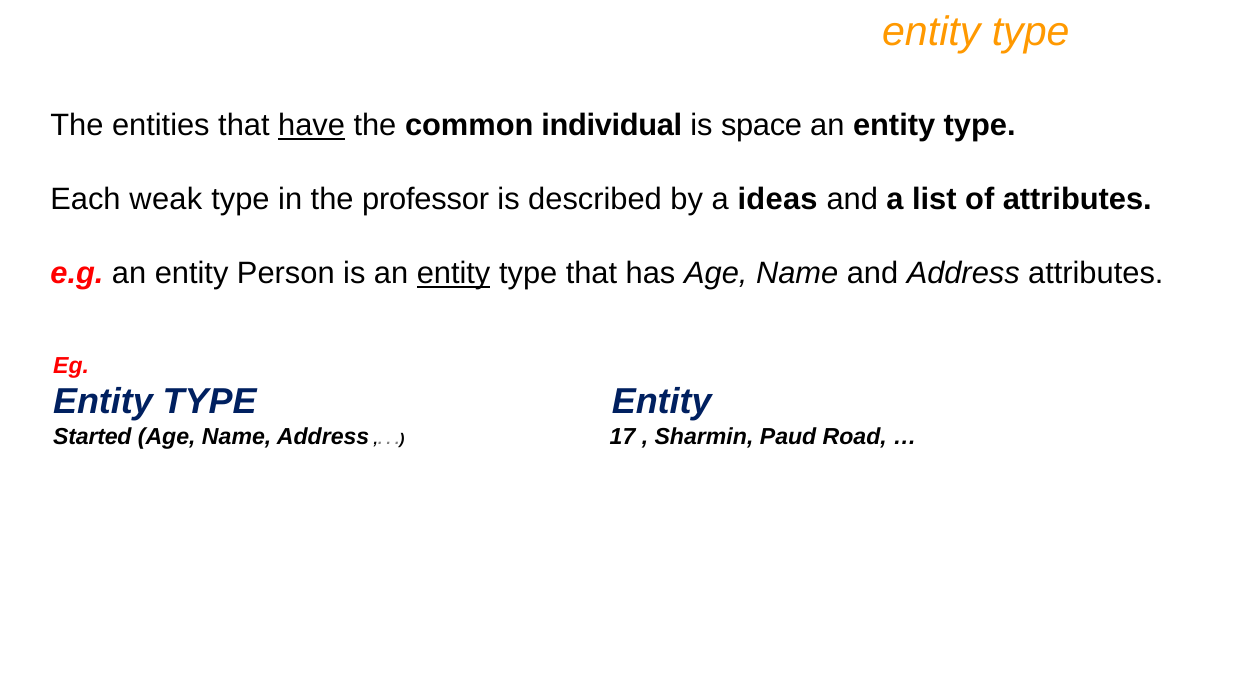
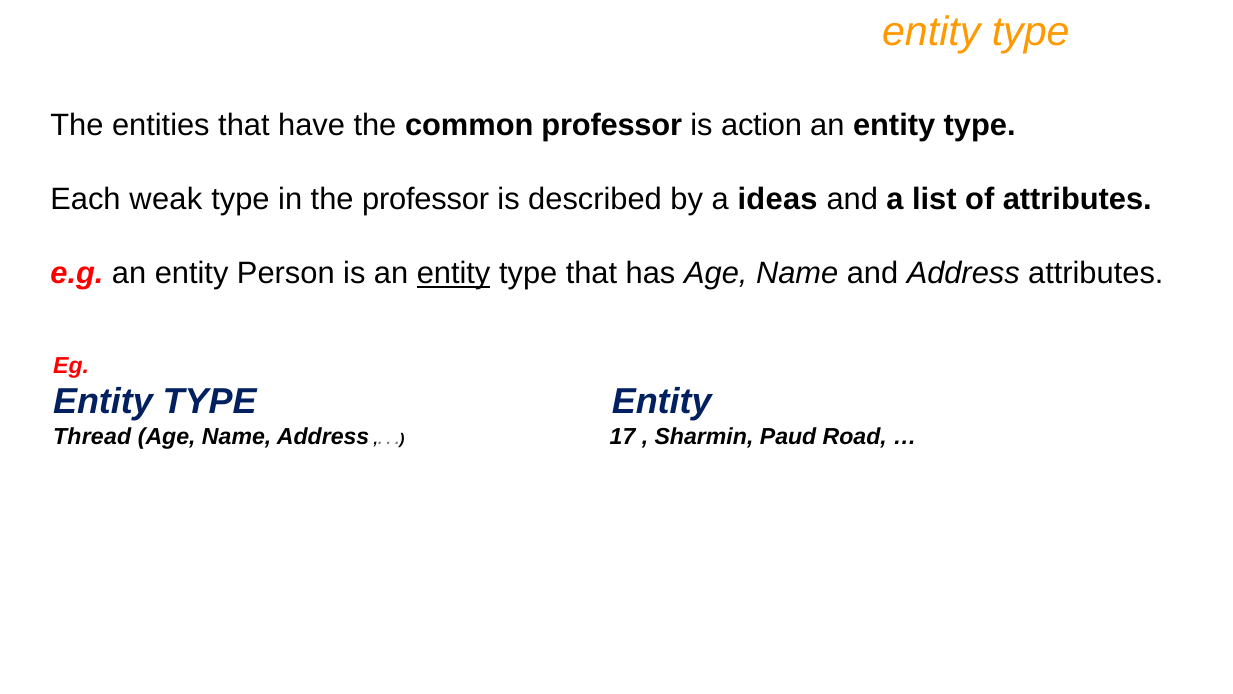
have underline: present -> none (312, 125)
common individual: individual -> professor (612, 125)
space: space -> action (762, 125)
Started: Started -> Thread (92, 436)
